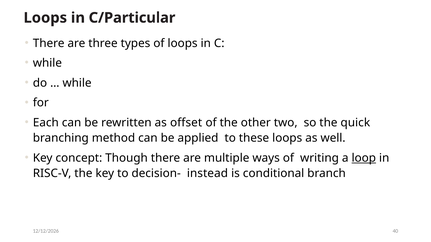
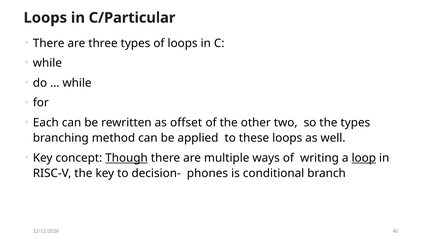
the quick: quick -> types (355, 123)
Though underline: none -> present (127, 158)
instead: instead -> phones (207, 174)
